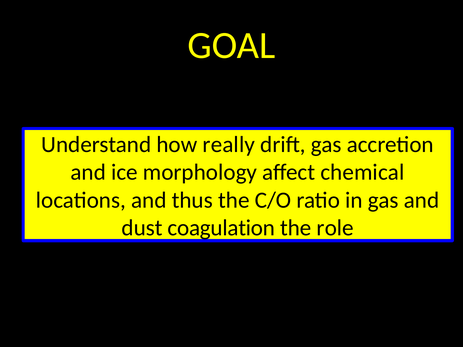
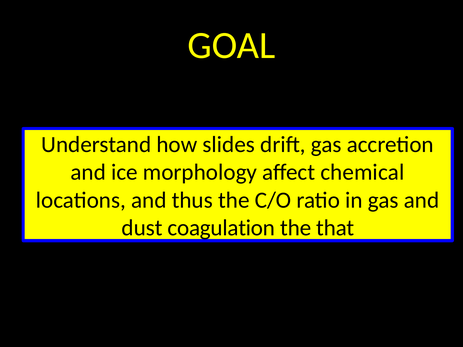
really: really -> slides (229, 145)
role: role -> that (335, 228)
